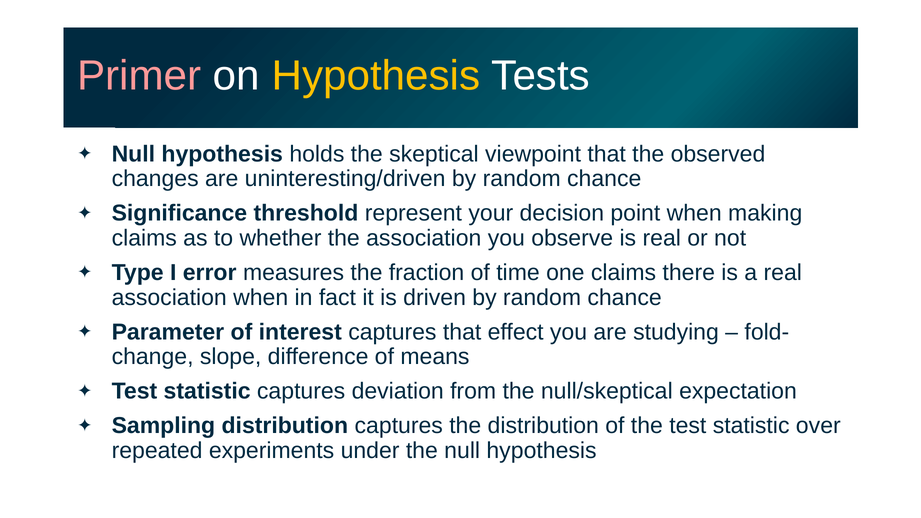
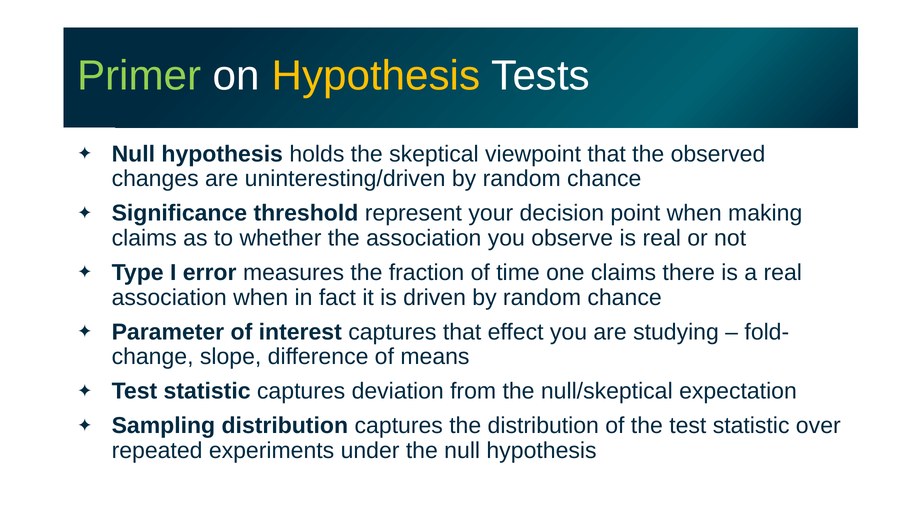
Primer colour: pink -> light green (139, 76)
